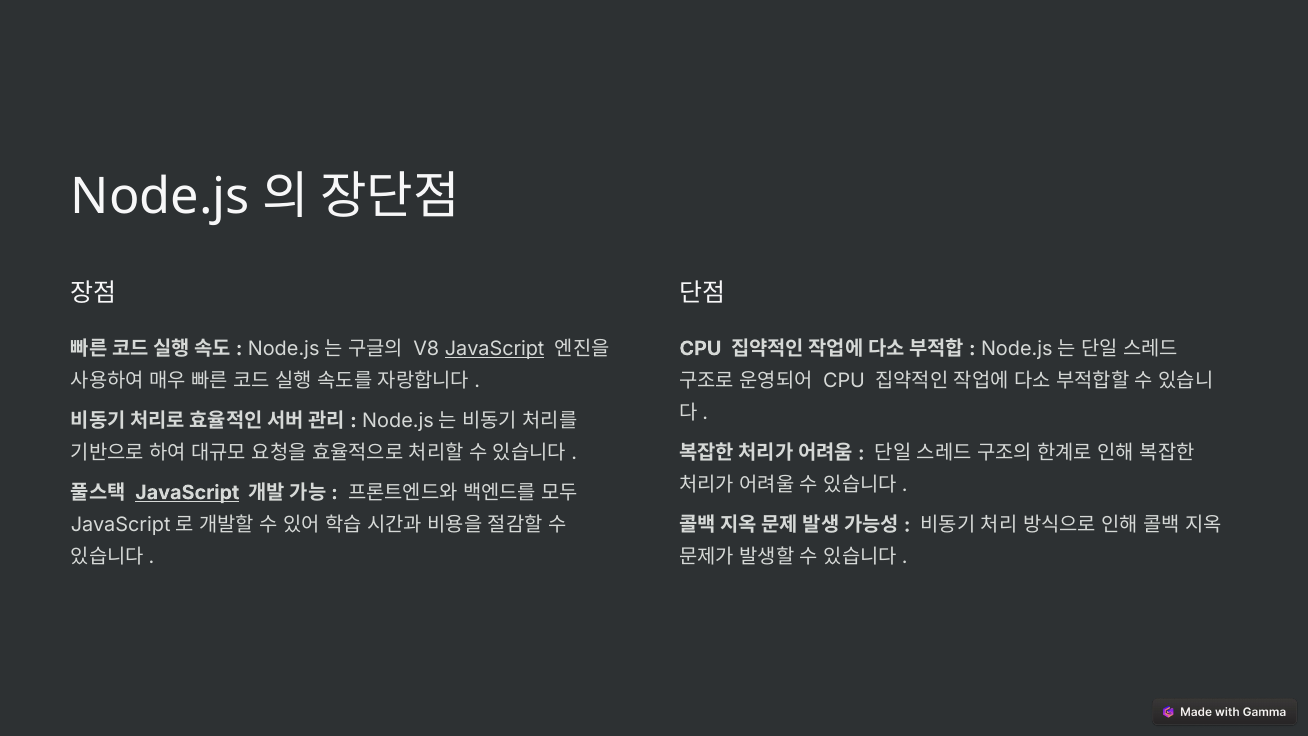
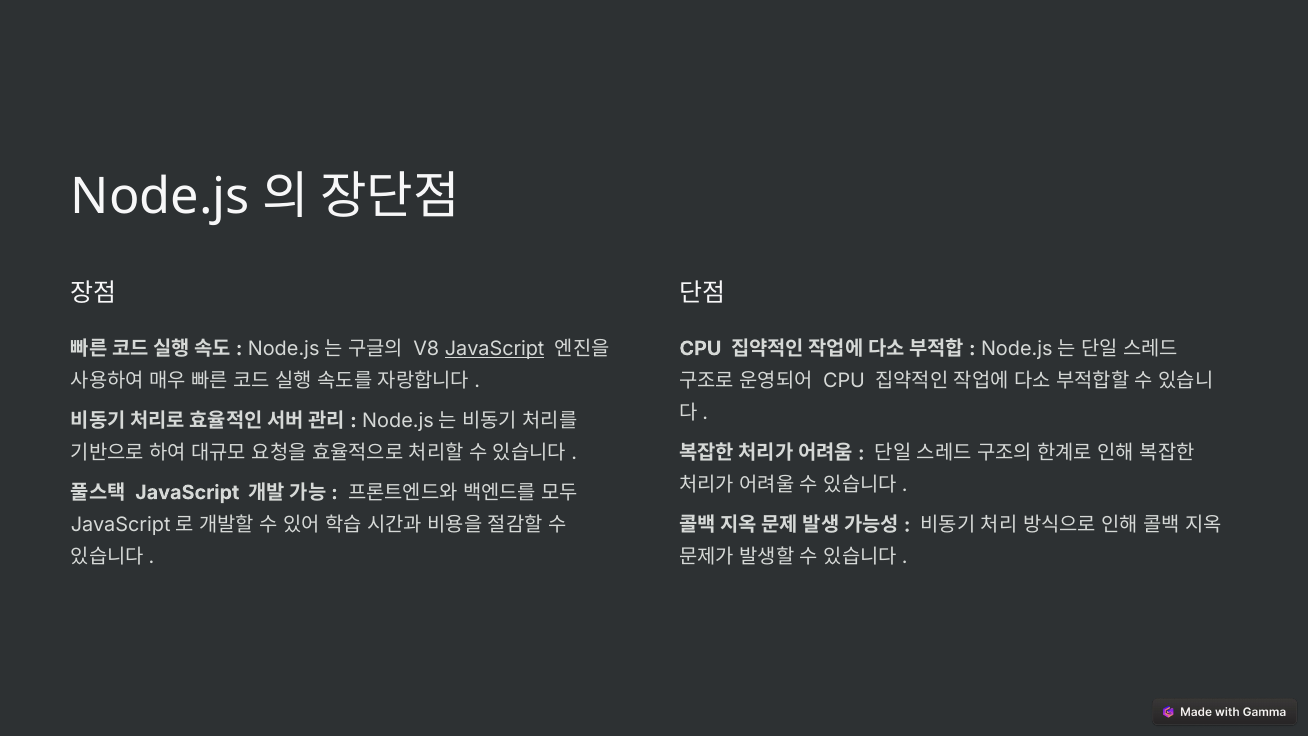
JavaScript underline: present -> none (187, 492)
